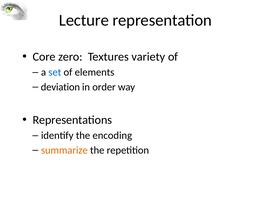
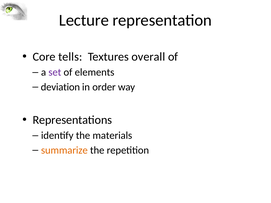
zero: zero -> tells (70, 57)
variety: variety -> overall (148, 57)
set colour: blue -> purple (55, 72)
encoding: encoding -> materials (112, 136)
